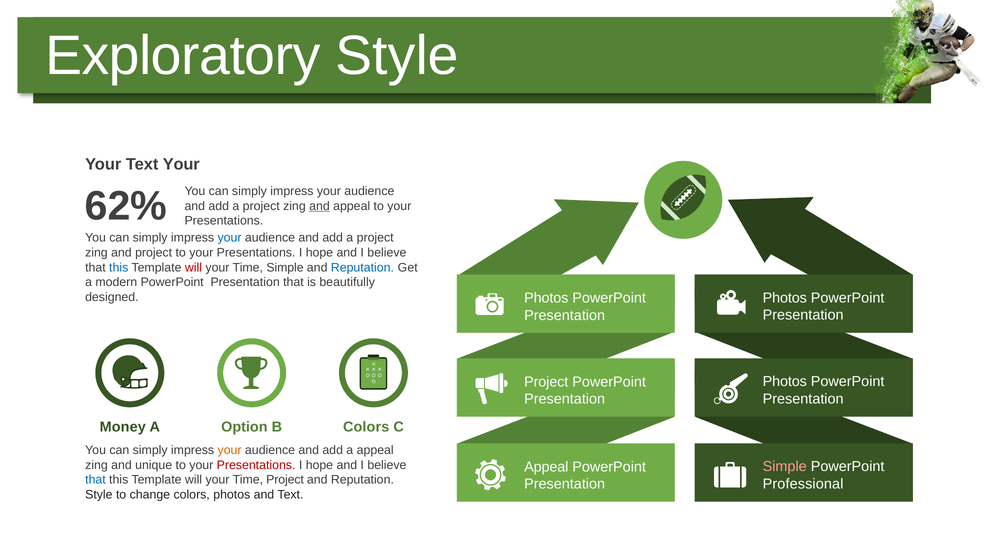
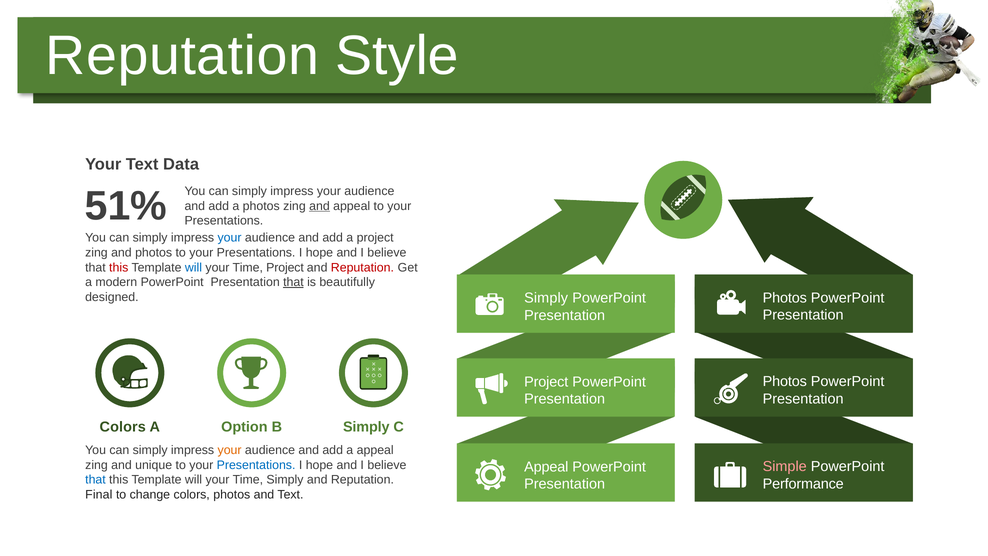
Exploratory: Exploratory -> Reputation (182, 56)
Text Your: Your -> Data (181, 164)
62%: 62% -> 51% (126, 206)
project: project -> photos (261, 206)
and project: project -> photos (154, 253)
this colour: blue -> red (119, 267)
will colour: red -> blue (193, 267)
Time Simple: Simple -> Project (285, 267)
Reputation colour: blue -> red (362, 267)
that underline: none -> present (293, 282)
Photos: Photos -> Simply (546, 298)
Money: Money -> Colors (123, 427)
B Colors: Colors -> Simply (366, 427)
Presentations colour: red -> blue (256, 465)
Time Project: Project -> Simply (285, 480)
Professional: Professional -> Performance (803, 484)
Style: Style -> Final (99, 494)
